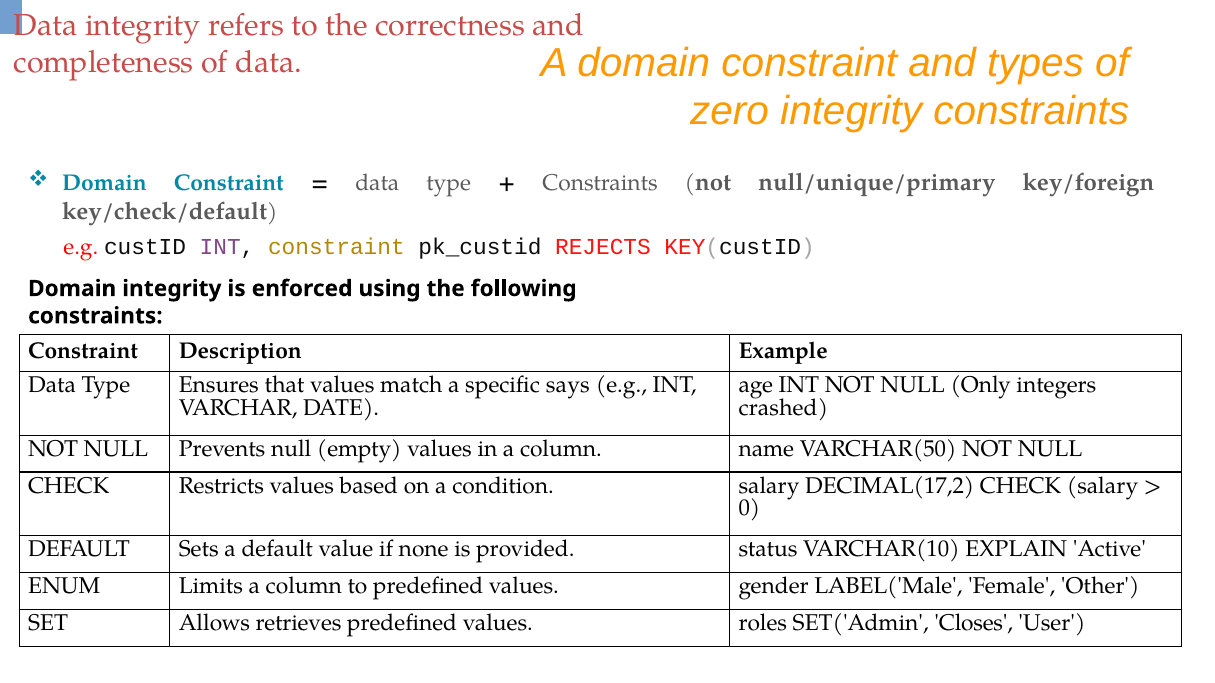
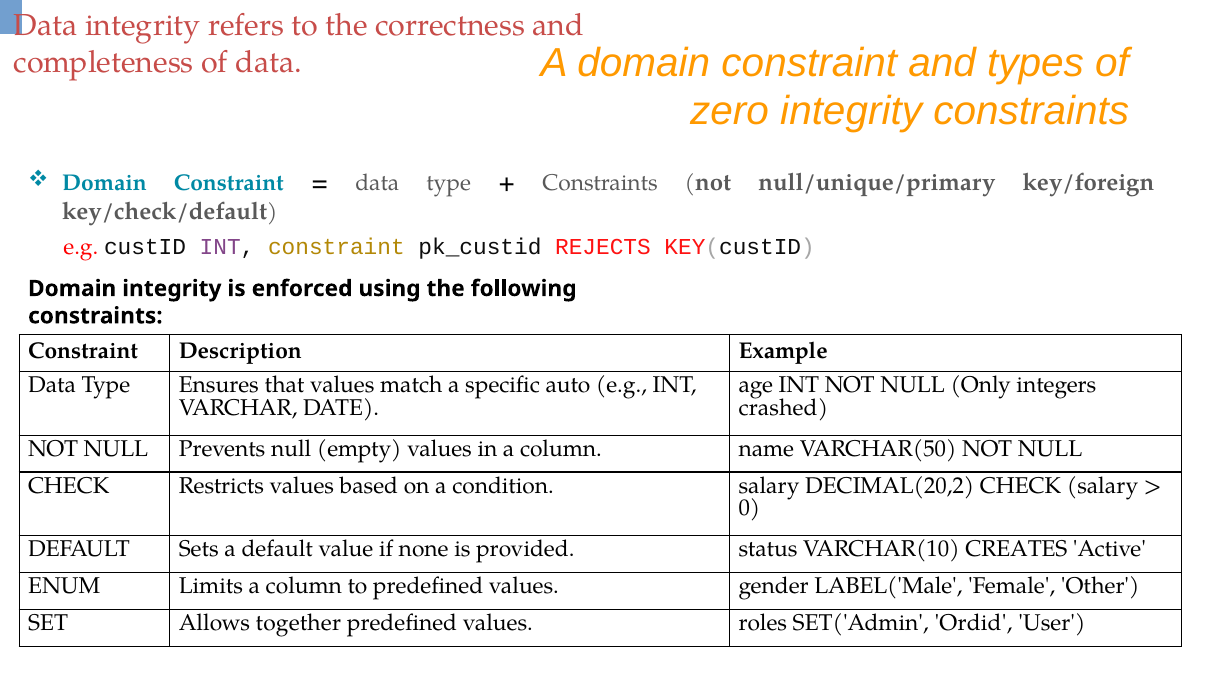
says: says -> auto (568, 385)
DECIMAL(17,2: DECIMAL(17,2 -> DECIMAL(20,2 (890, 486)
EXPLAIN: EXPLAIN -> CREATES (1016, 550)
retrieves: retrieves -> together (298, 624)
Closes: Closes -> Ordid (974, 624)
